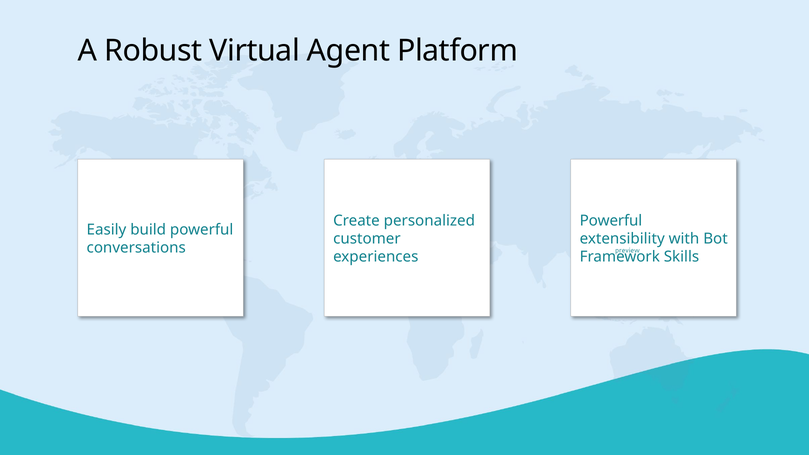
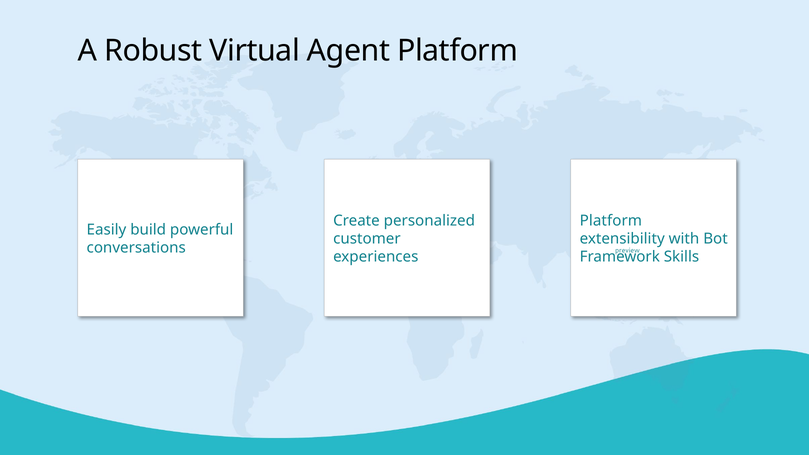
Powerful: Powerful -> Platform (611, 221)
